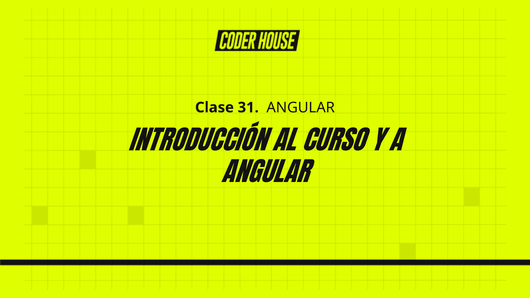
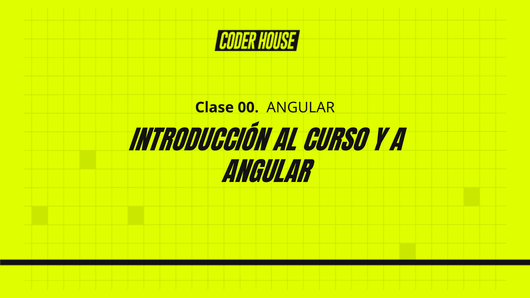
31: 31 -> 00 (248, 108)
